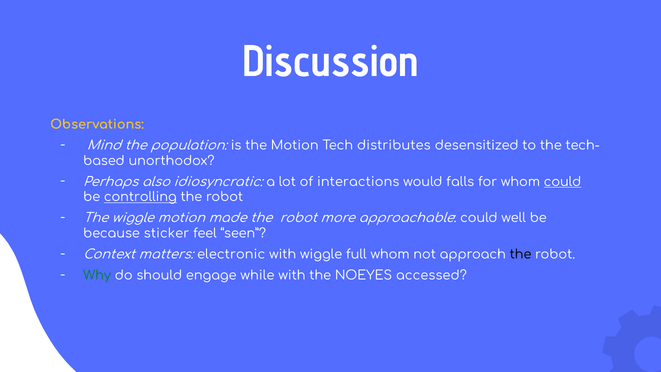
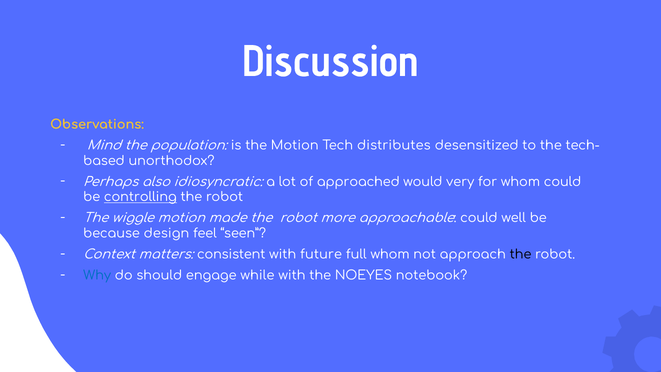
interactions: interactions -> approached (358, 182)
falls: falls -> very (460, 182)
could underline: present -> none (563, 182)
sticker: sticker -> design (167, 234)
electronic: electronic -> consistent (231, 254)
with wiggle: wiggle -> future (321, 254)
Why colour: green -> blue (97, 275)
accessed: accessed -> notebook (432, 275)
